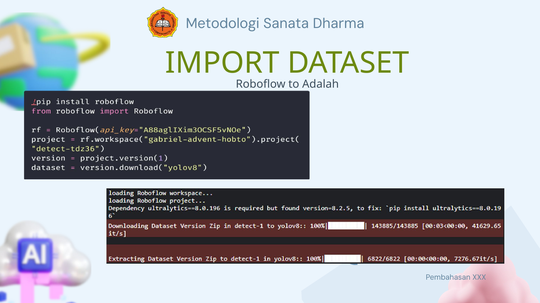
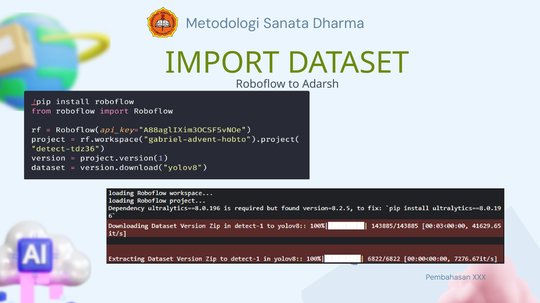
Adalah: Adalah -> Adarsh (321, 84)
